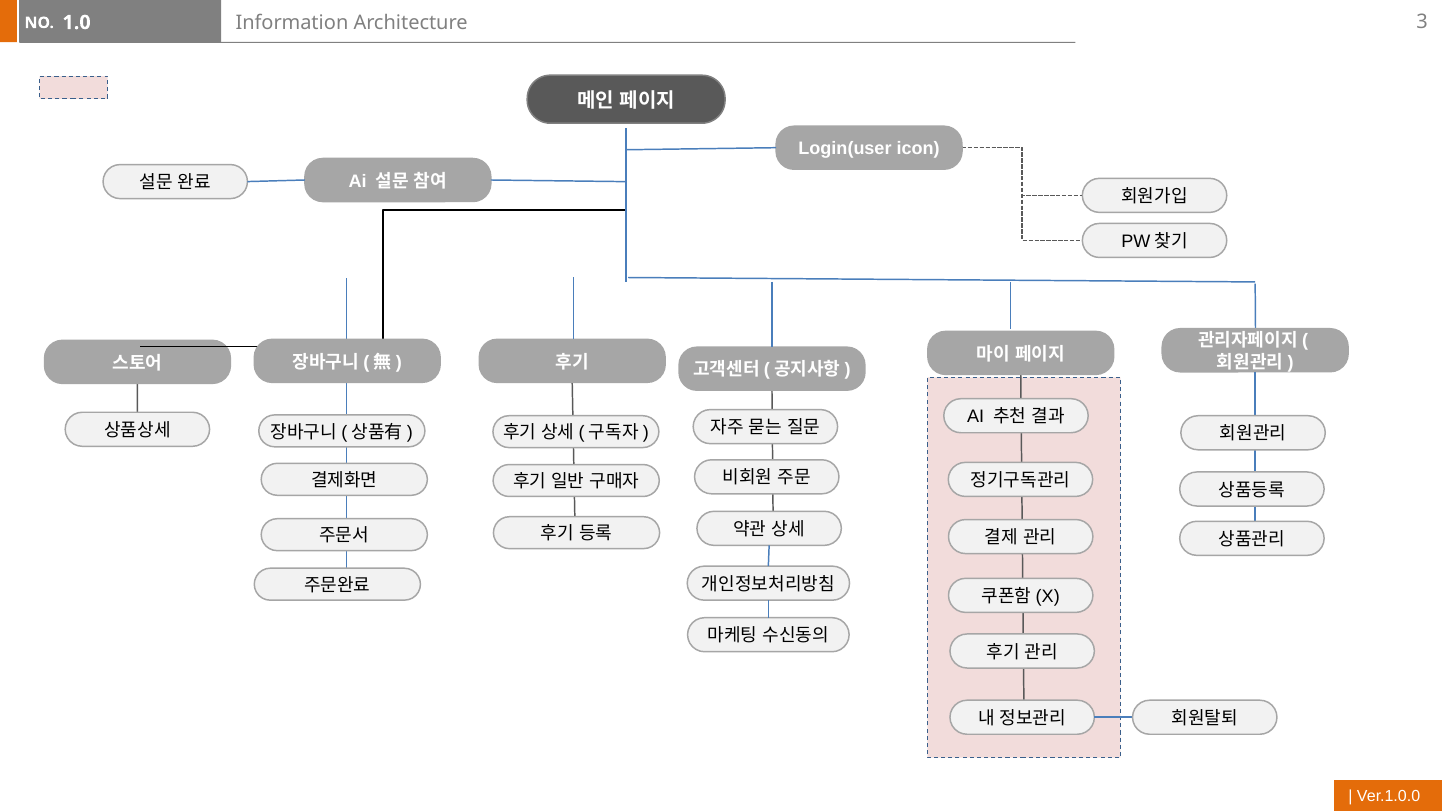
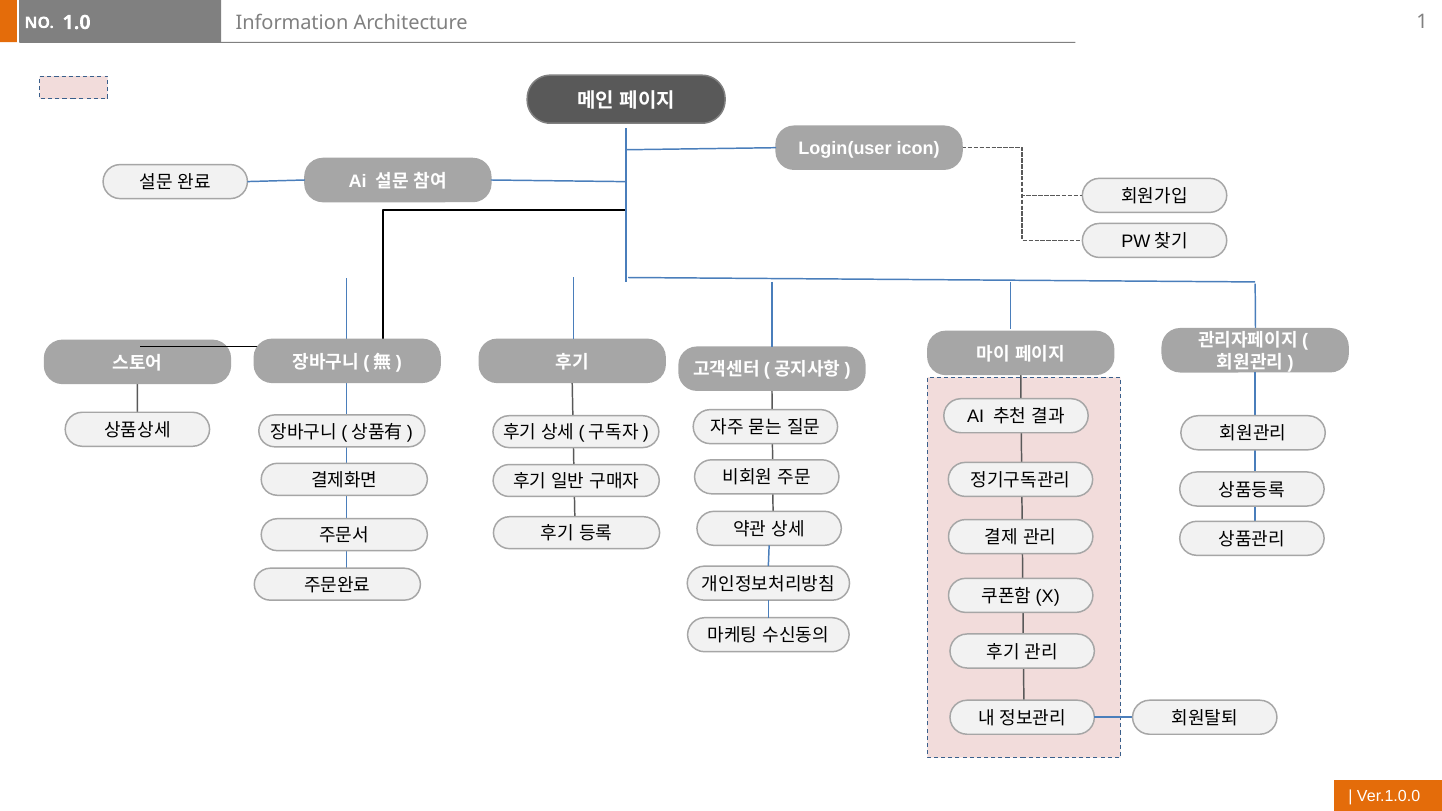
3: 3 -> 1 (1422, 21)
